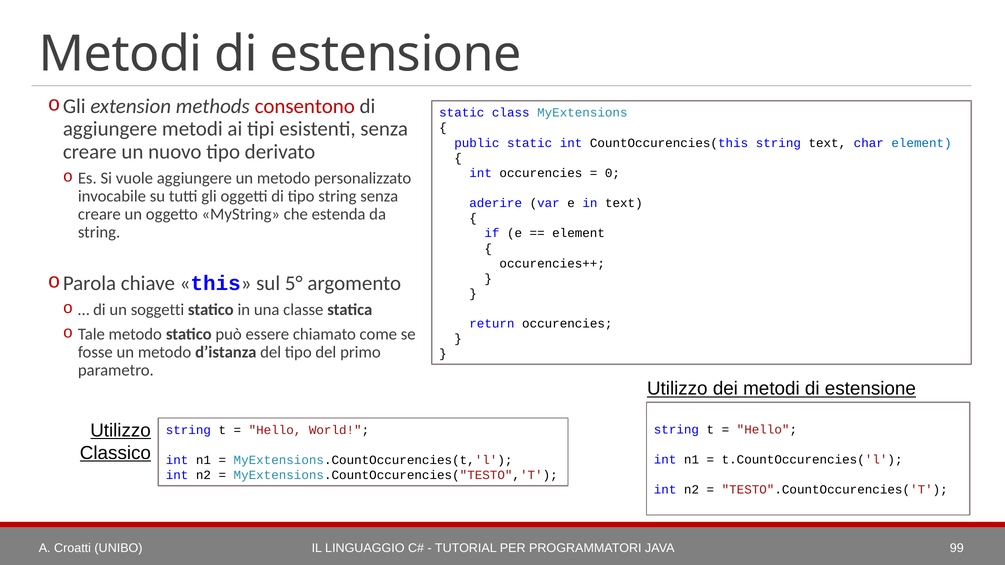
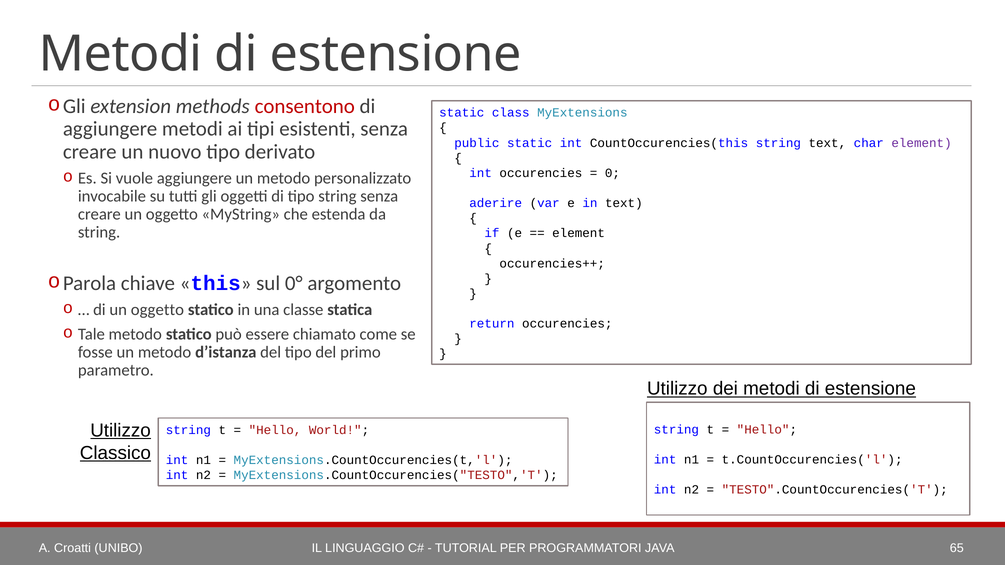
element colour: blue -> purple (922, 143)
5°: 5° -> 0° (294, 283)
di un soggetti: soggetti -> oggetto (157, 310)
99: 99 -> 65 (957, 548)
